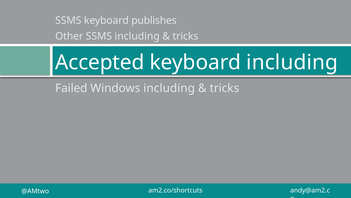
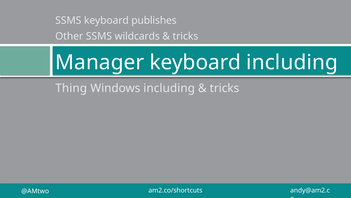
SSMS including: including -> wildcards (137, 36)
Accepted: Accepted -> Manager (100, 62)
Failed: Failed -> Thing (71, 88)
